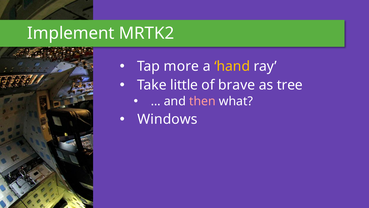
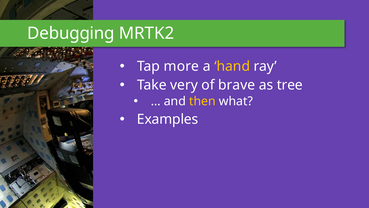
Implement: Implement -> Debugging (71, 33)
little: little -> very (184, 85)
then colour: pink -> yellow (202, 101)
Windows: Windows -> Examples (168, 119)
